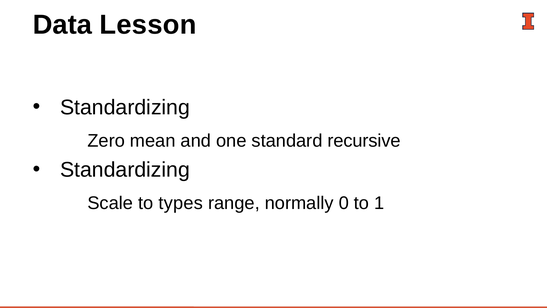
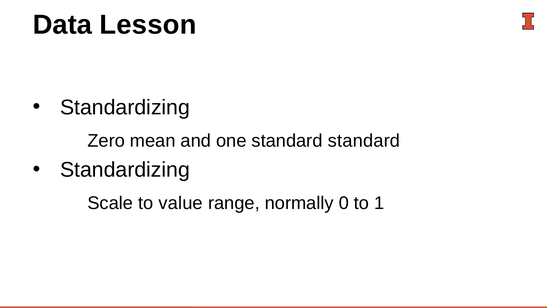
standard recursive: recursive -> standard (364, 141)
types: types -> value (181, 203)
